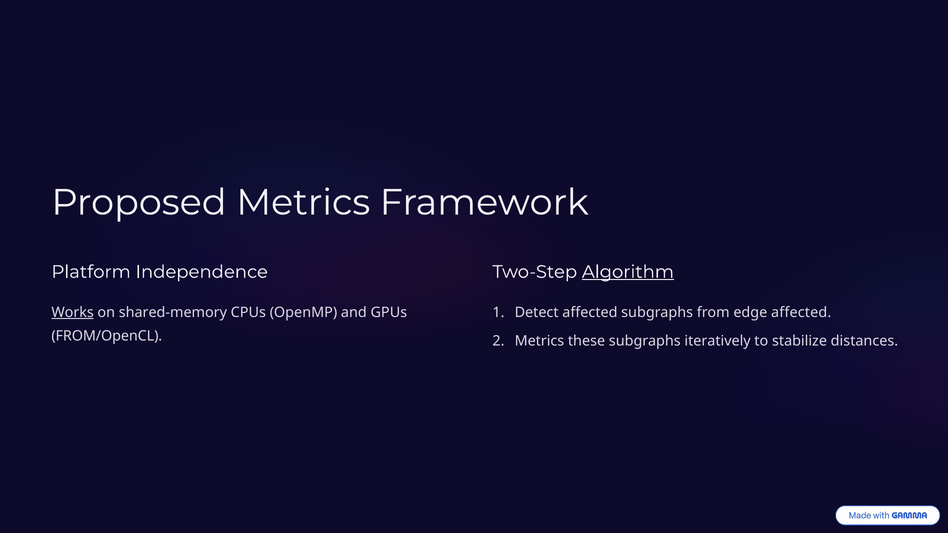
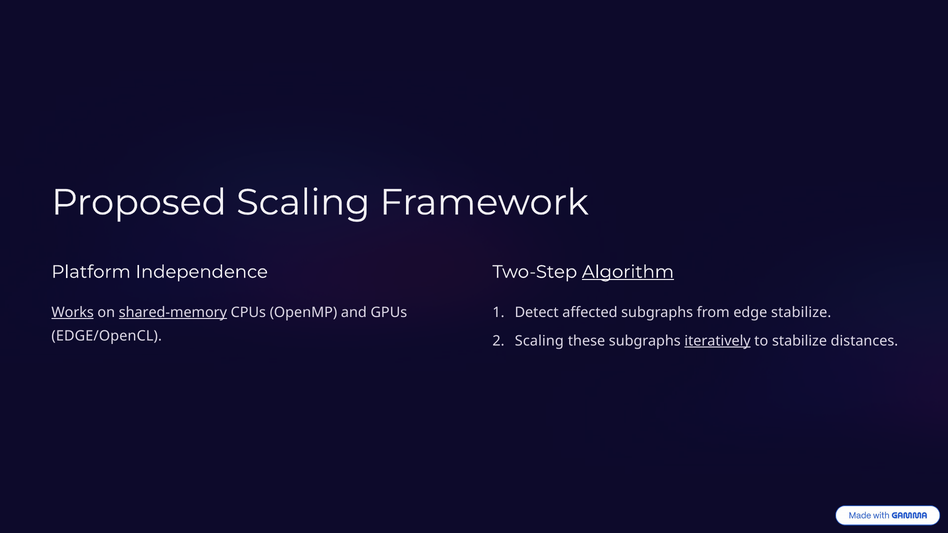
Proposed Metrics: Metrics -> Scaling (303, 203)
shared-memory underline: none -> present (173, 312)
edge affected: affected -> stabilize (801, 312)
FROM/OpenCL: FROM/OpenCL -> EDGE/OpenCL (107, 336)
Metrics: Metrics -> Scaling (539, 341)
iteratively underline: none -> present (718, 341)
